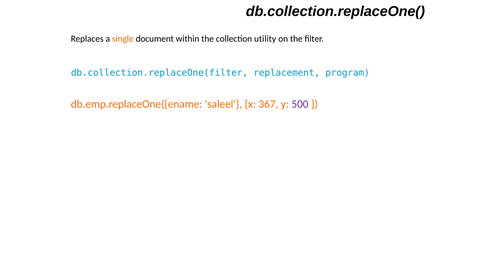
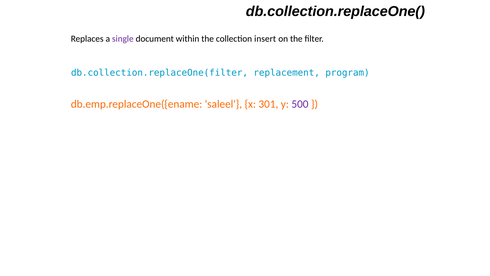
single colour: orange -> purple (123, 39)
utility: utility -> insert (265, 39)
367: 367 -> 301 (268, 104)
